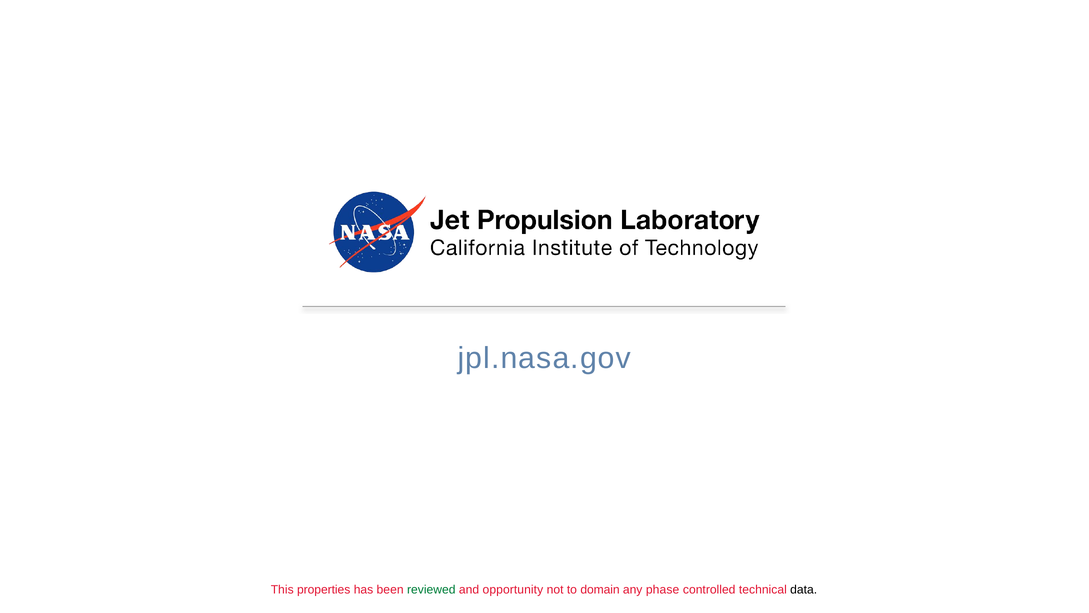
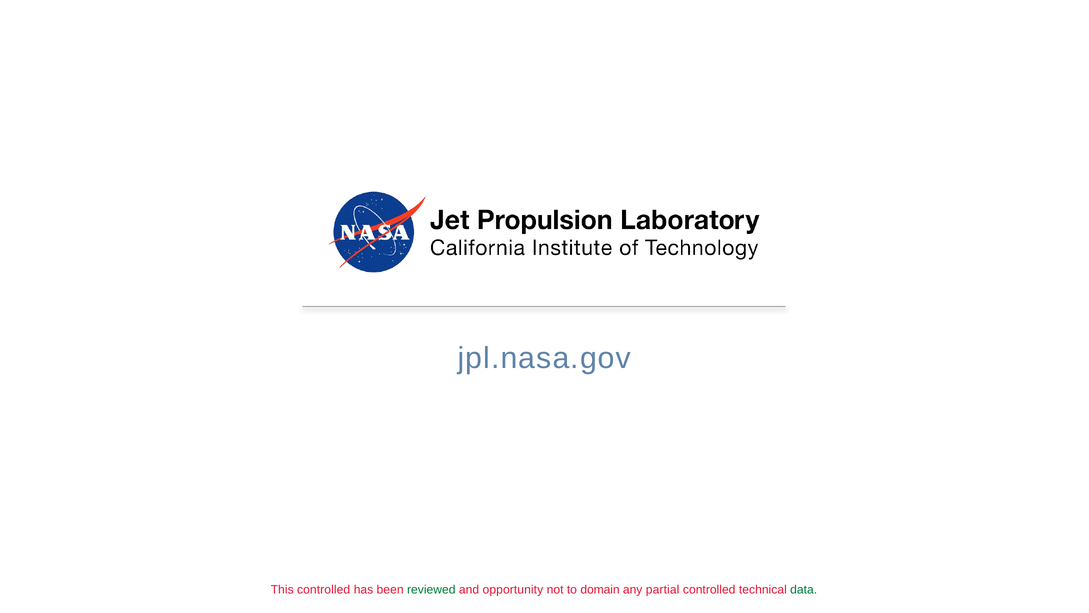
This properties: properties -> controlled (324, 589)
phase: phase -> partial (663, 589)
data colour: black -> green (804, 589)
